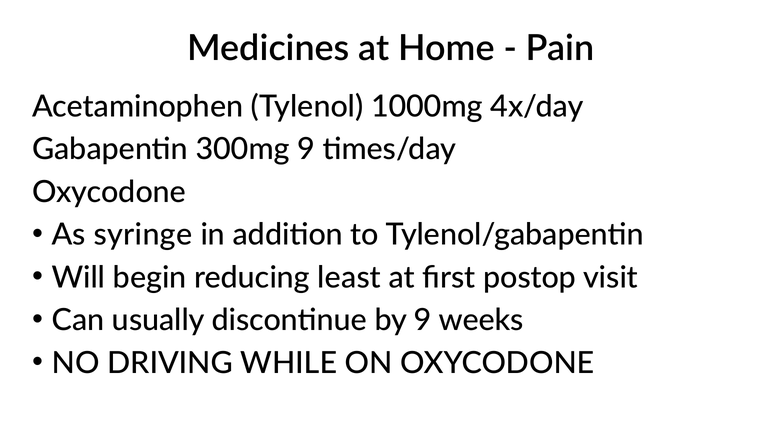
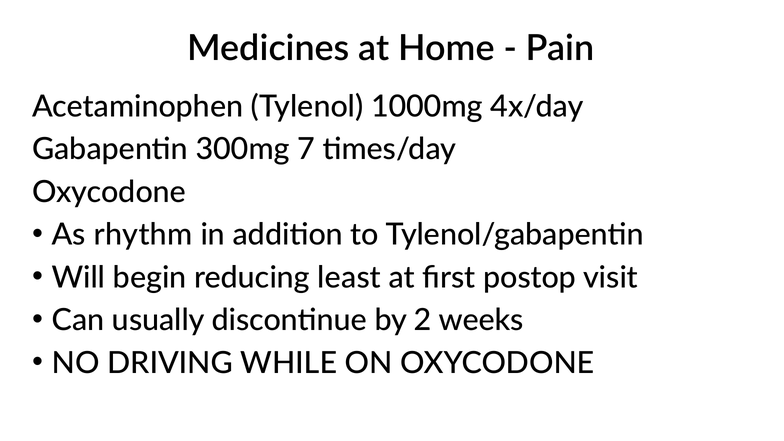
300mg 9: 9 -> 7 (306, 149)
syringe: syringe -> rhythm (143, 235)
by 9: 9 -> 2 (423, 320)
